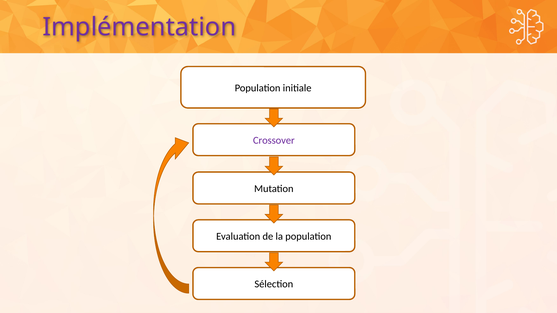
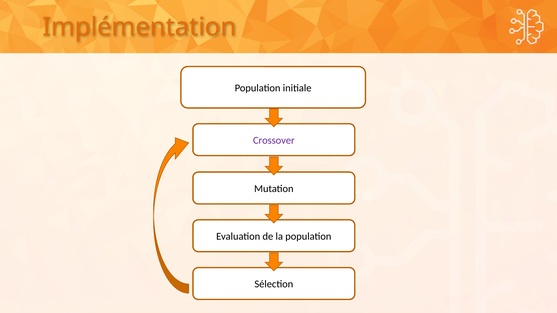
Implémentation colour: purple -> orange (139, 27)
